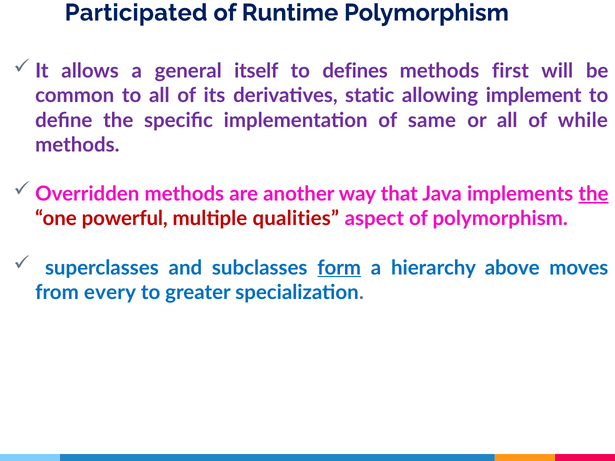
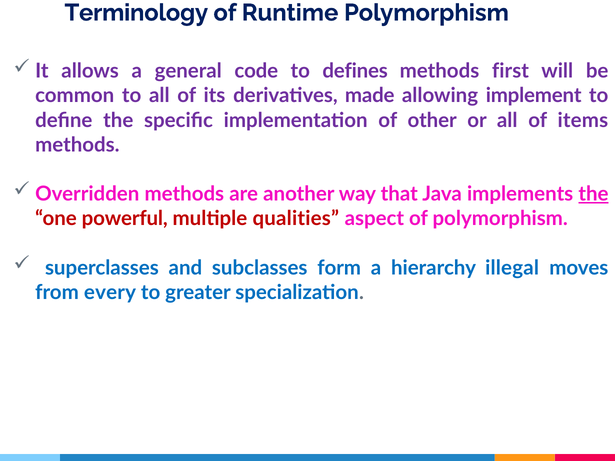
Participated: Participated -> Terminology (136, 13)
itself: itself -> code (256, 71)
static: static -> made (370, 96)
same: same -> other (432, 120)
while: while -> items (583, 120)
form underline: present -> none (339, 268)
above: above -> illegal (512, 268)
